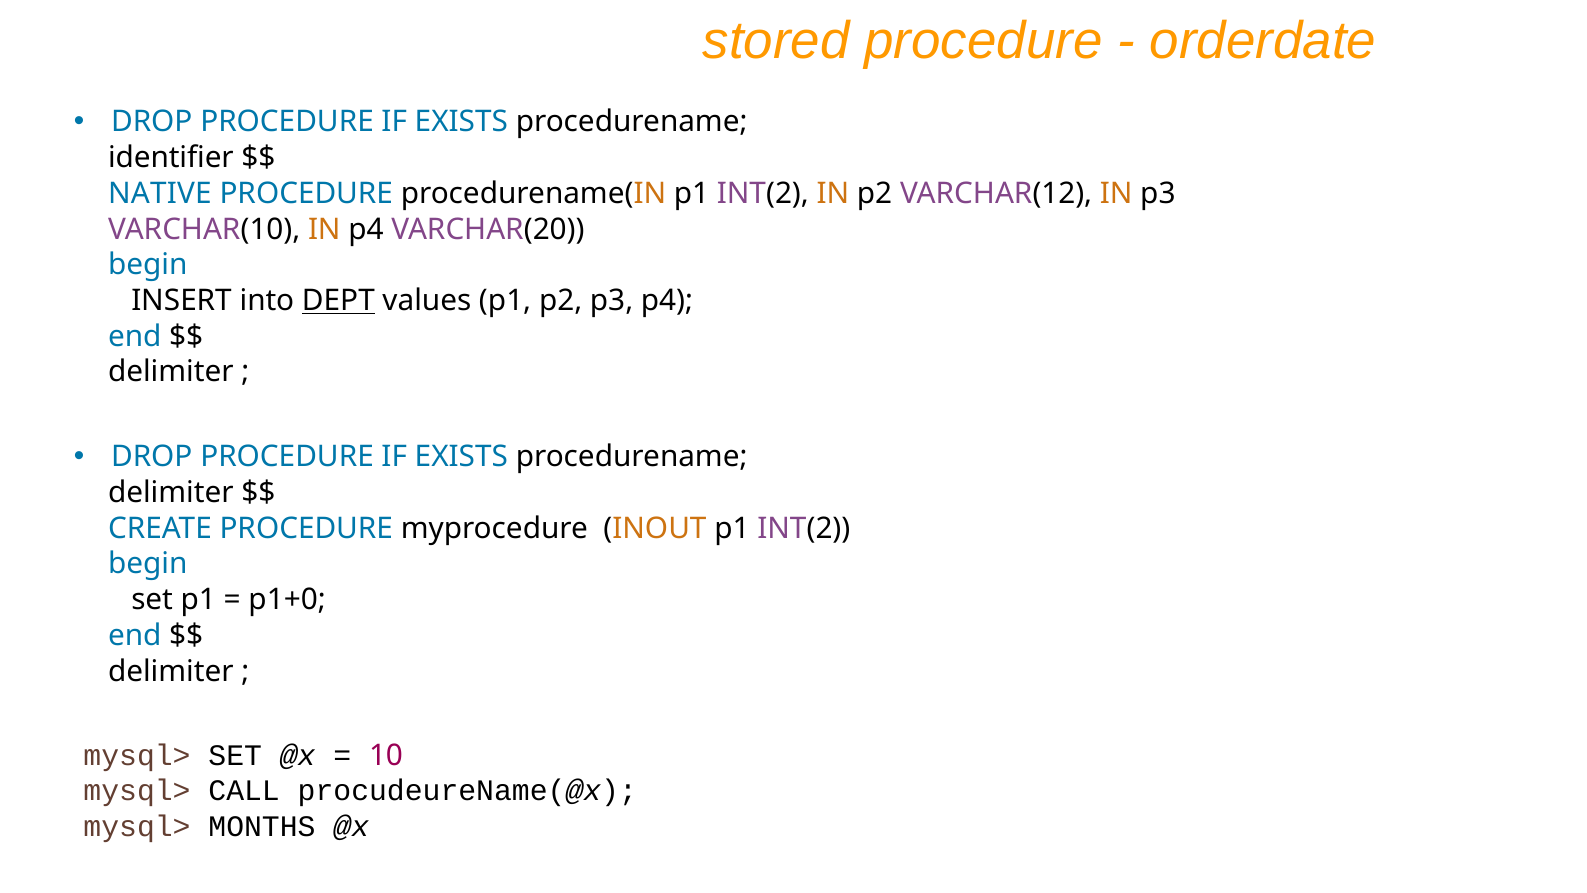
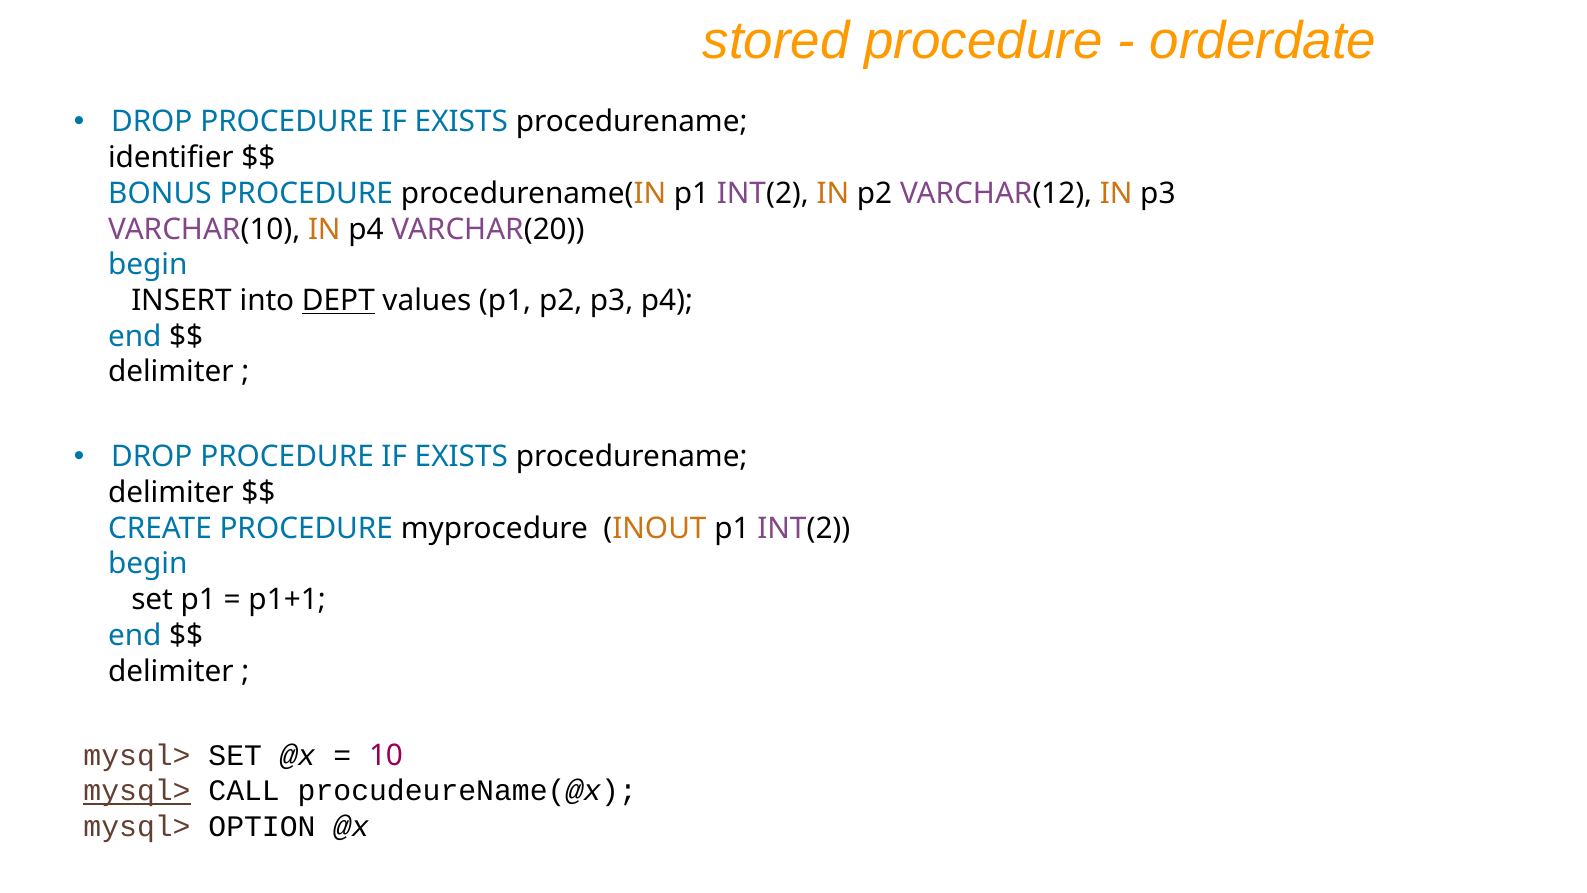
NATIVE: NATIVE -> BONUS (160, 193)
p1+0: p1+0 -> p1+1 (287, 600)
mysql> underline: none -> present (137, 791)
MONTHS: MONTHS -> OPTION (262, 826)
